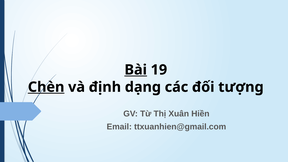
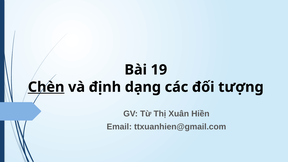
Bài underline: present -> none (136, 70)
